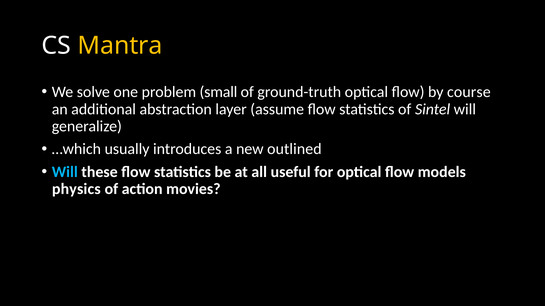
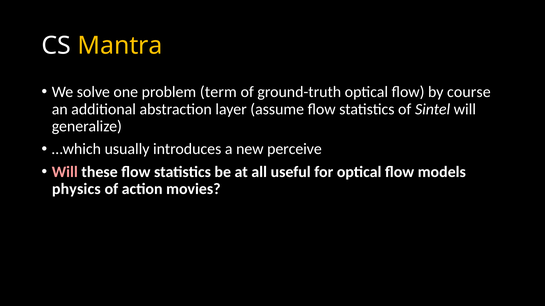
small: small -> term (218, 92)
outlined: outlined -> perceive (294, 149)
Will colour: light blue -> pink (65, 172)
